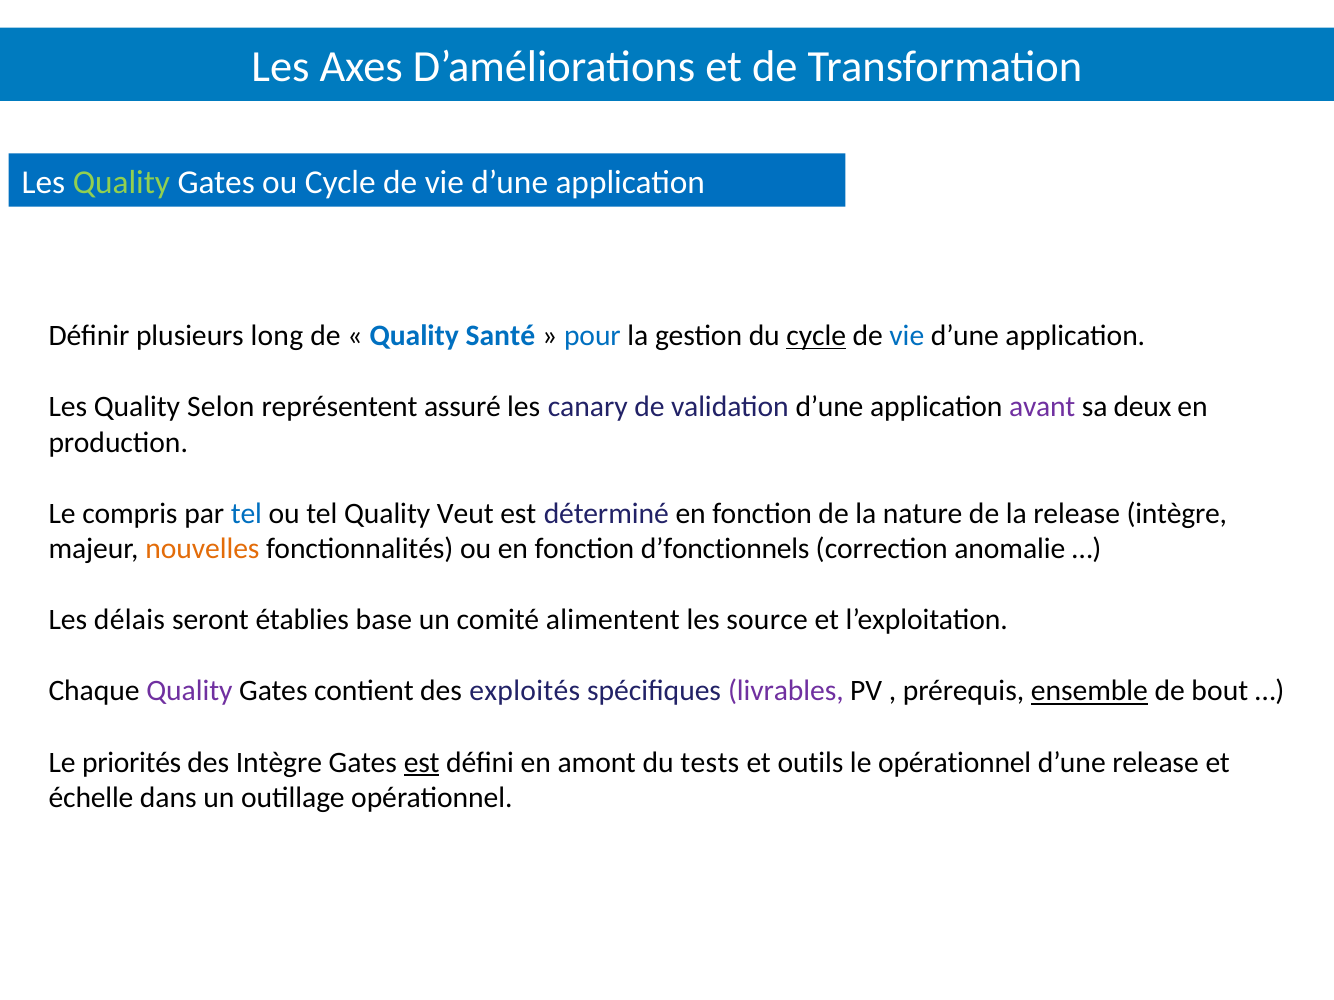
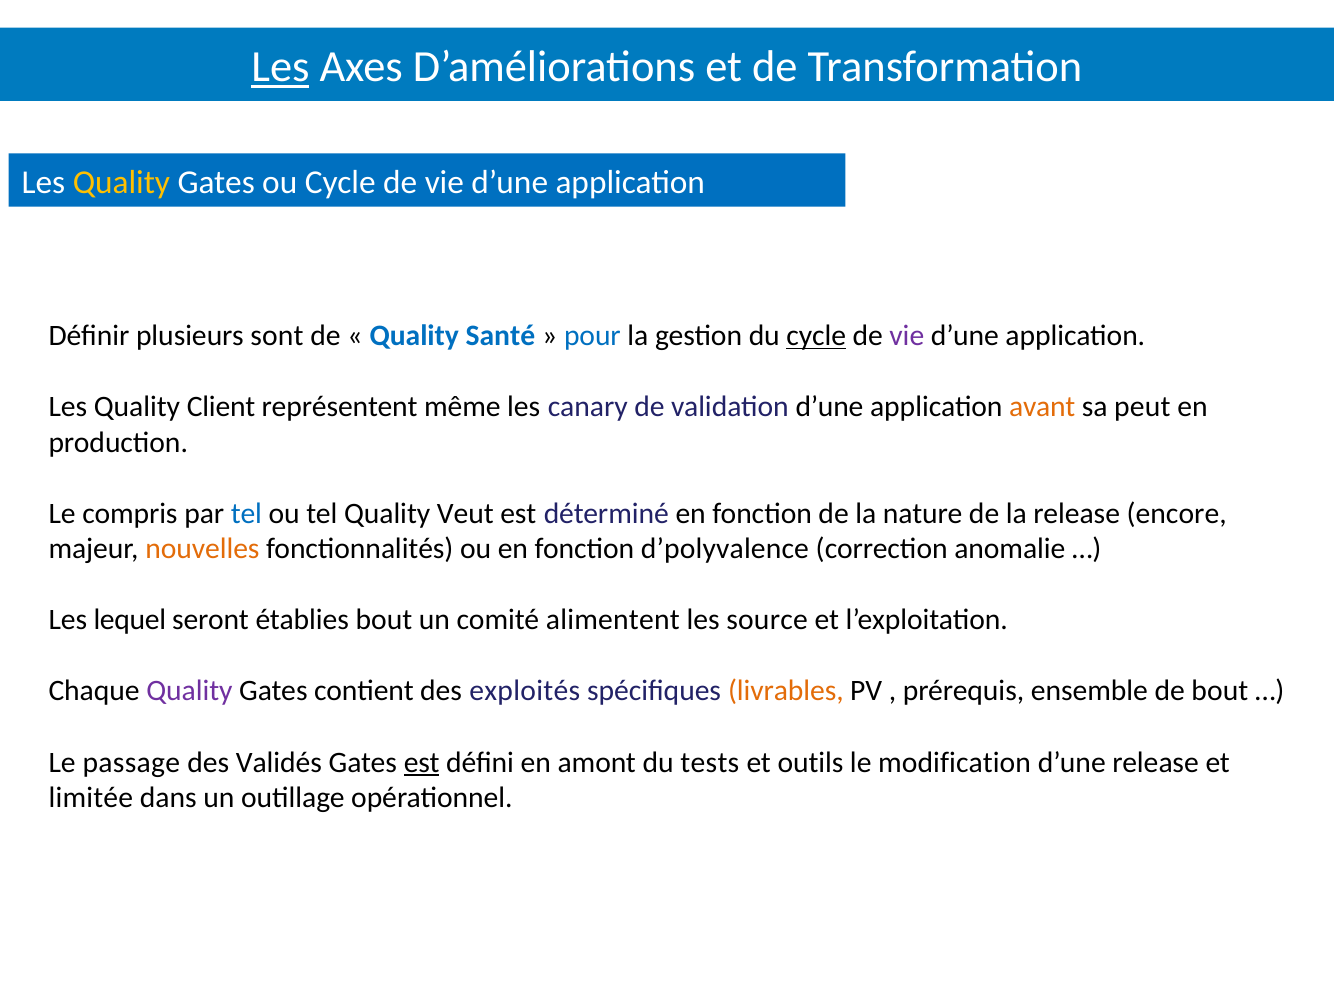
Les underline: none -> present (280, 67)
Quality colour: light green -> yellow (121, 182)
long: long -> sont (277, 336)
vie colour: blue -> purple (907, 336)
Selon: Selon -> Client (221, 407)
assuré: assuré -> même (462, 407)
avant colour: purple -> orange (1042, 407)
deux: deux -> peut (1142, 407)
release intègre: intègre -> encore (1177, 514)
d’fonctionnels: d’fonctionnels -> d’polyvalence (725, 549)
délais: délais -> lequel (130, 620)
établies base: base -> bout (384, 620)
livrables colour: purple -> orange (786, 692)
ensemble underline: present -> none (1089, 692)
priorités: priorités -> passage (131, 763)
des Intègre: Intègre -> Validés (279, 763)
le opérationnel: opérationnel -> modification (955, 763)
échelle: échelle -> limitée (91, 798)
